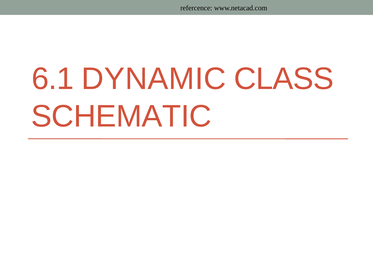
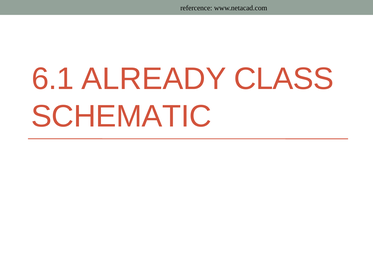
DYNAMIC: DYNAMIC -> ALREADY (154, 79)
